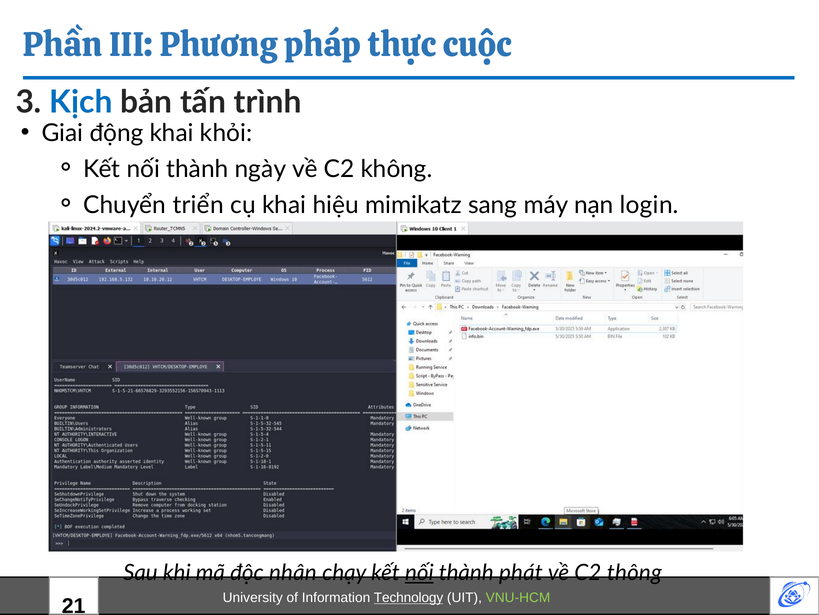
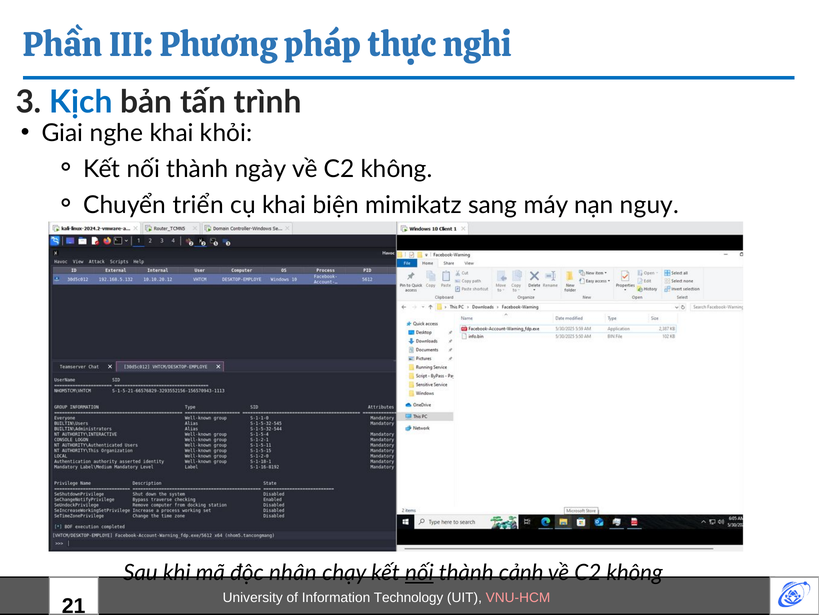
cuộc: cuộc -> nghi (478, 45)
động: động -> nghe (116, 133)
hiệu: hiệu -> biện (336, 205)
login: login -> nguy (649, 205)
phát: phát -> cảnh (521, 572)
thông: thông -> không (635, 572)
Technology underline: present -> none (409, 597)
VNU-HCM colour: light green -> pink (518, 597)
